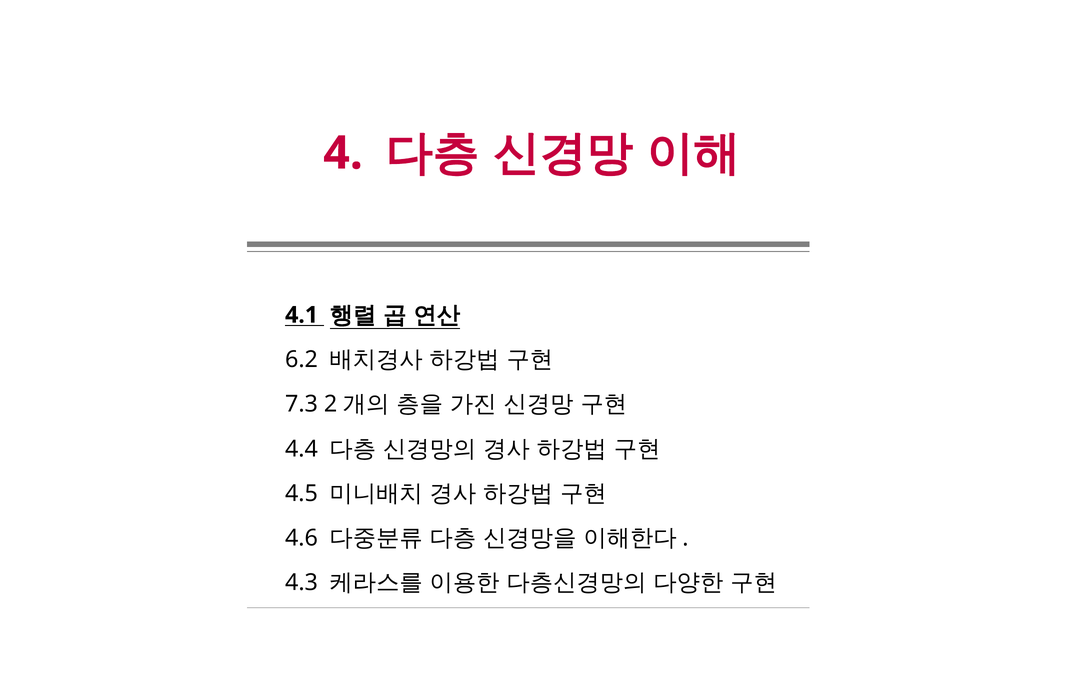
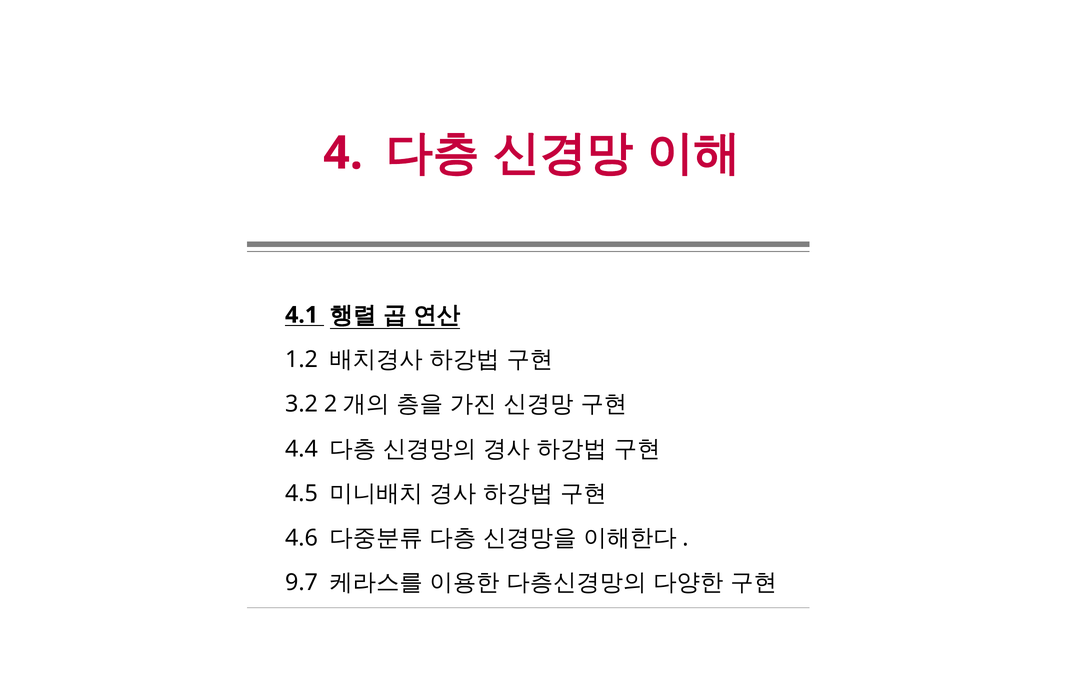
6.2: 6.2 -> 1.2 (302, 359)
7.3: 7.3 -> 3.2 (302, 404)
4.3: 4.3 -> 9.7 (302, 582)
